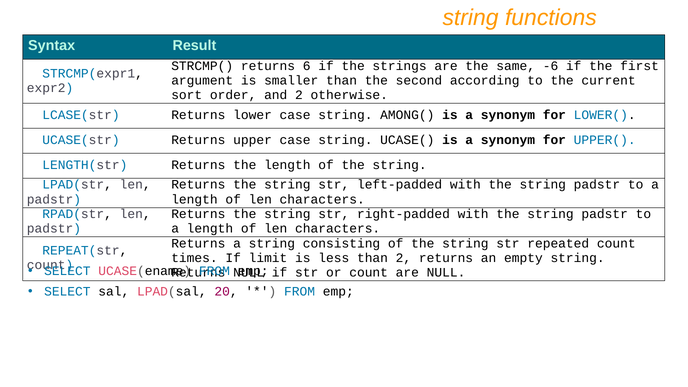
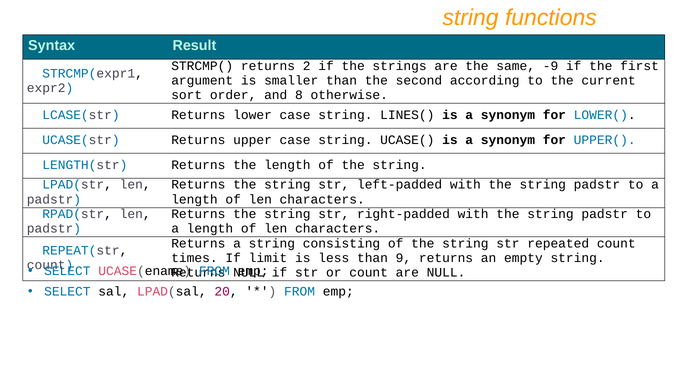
6: 6 -> 2 (307, 66)
-6: -6 -> -9 (551, 66)
and 2: 2 -> 8 (299, 95)
AMONG(: AMONG( -> LINES( (407, 115)
than 2: 2 -> 9 (403, 258)
